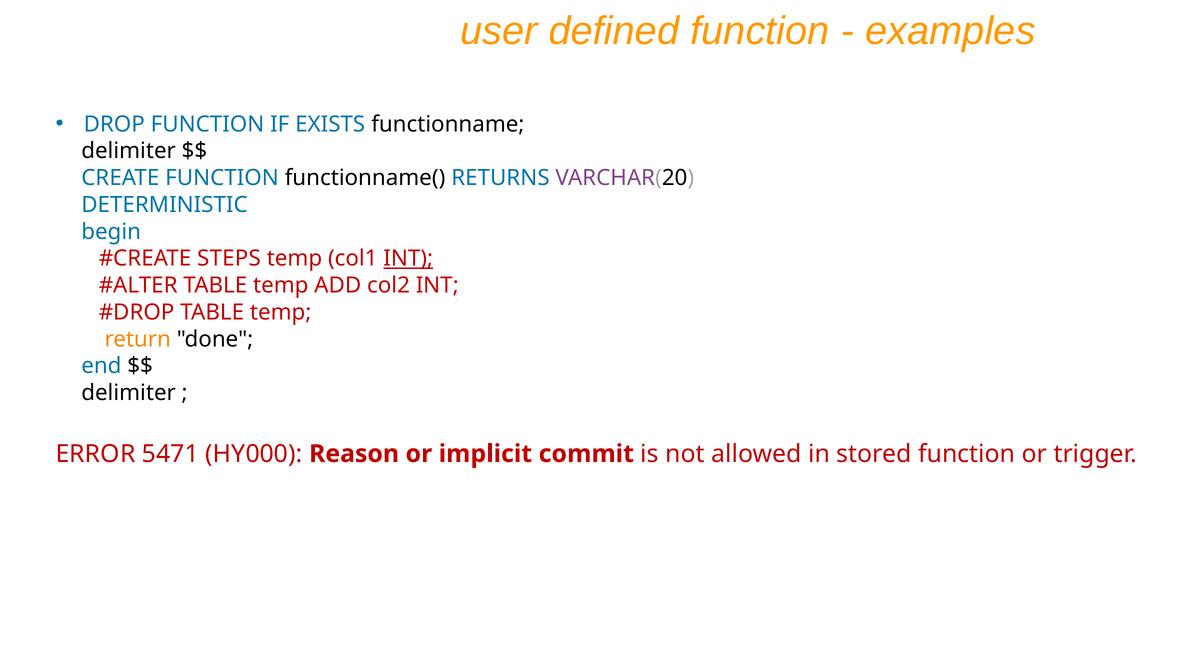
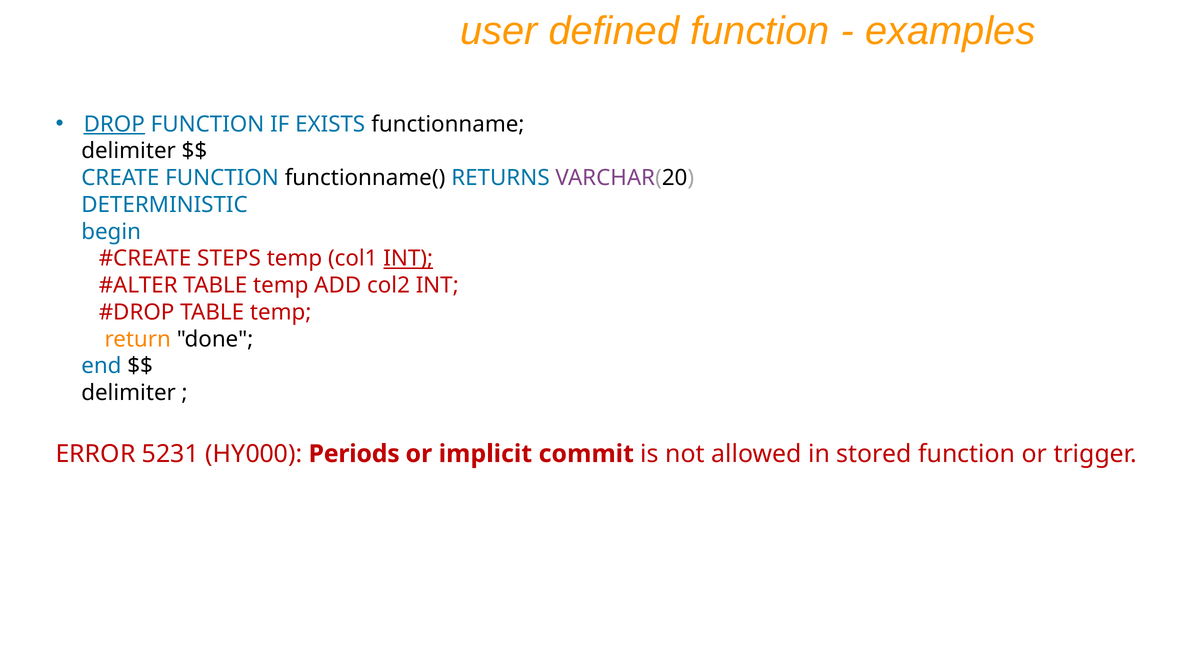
DROP underline: none -> present (114, 124)
5471: 5471 -> 5231 (170, 454)
Reason: Reason -> Periods (354, 454)
